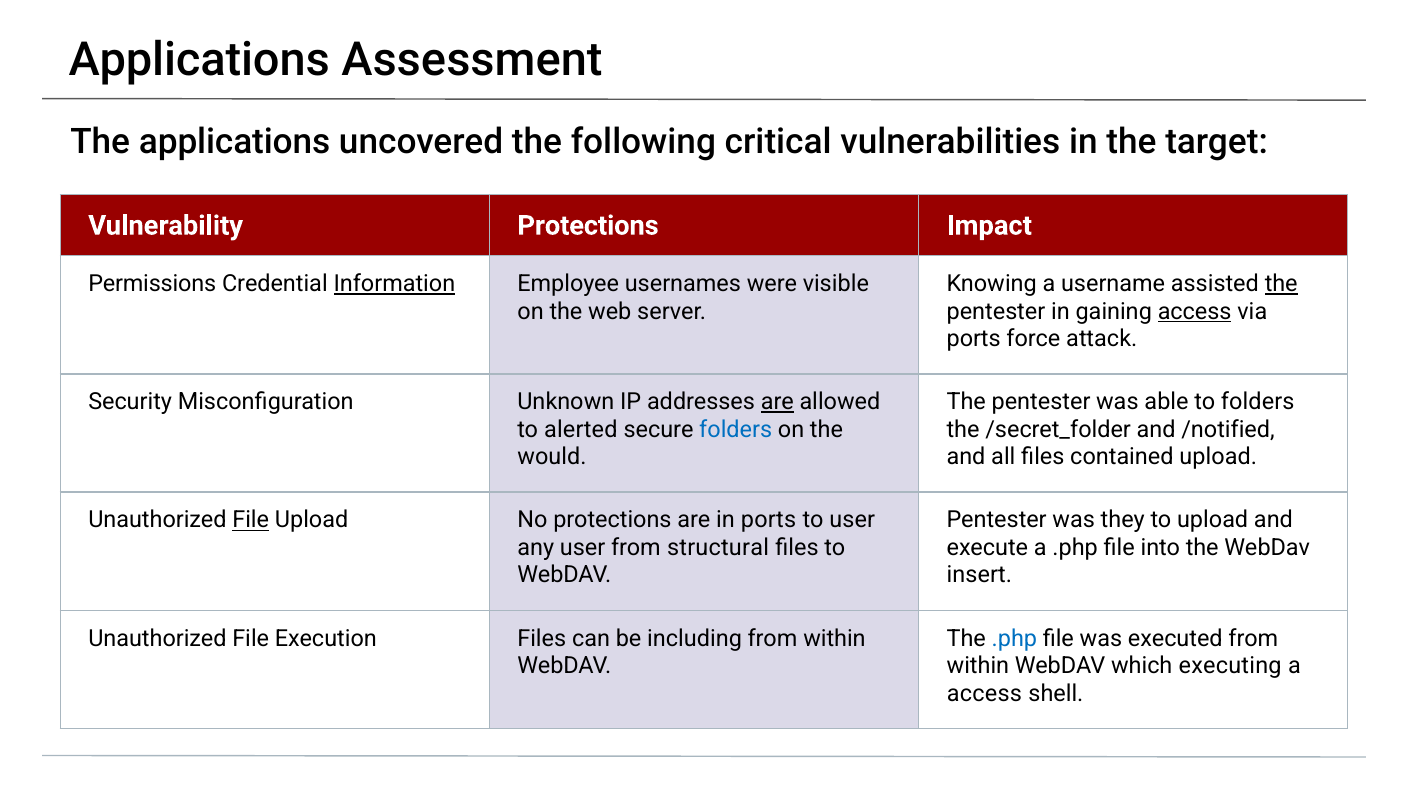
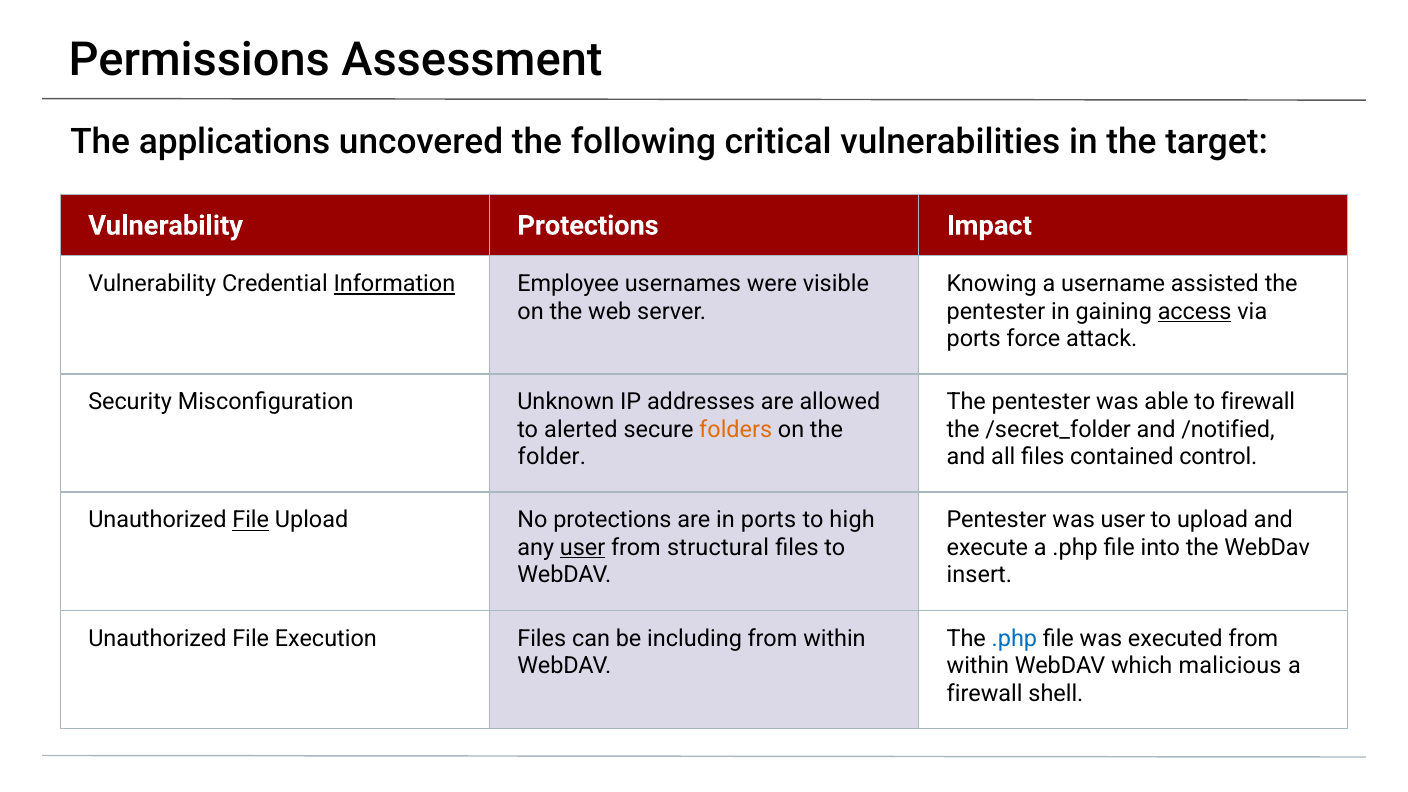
Applications: Applications -> Permissions (199, 60)
Permissions: Permissions -> Vulnerability (152, 284)
the underline: present -> none (1281, 284)
are underline: present -> none (777, 402)
to folders: folders -> firewall (1258, 402)
folders colour: blue -> orange (736, 430)
would: would -> folder (552, 457)
contained upload: upload -> control (1218, 457)
to user: user -> high (852, 520)
was they: they -> user (1123, 520)
user underline: none -> present (583, 548)
executing: executing -> malicious (1230, 666)
access: access -> firewall (985, 693)
